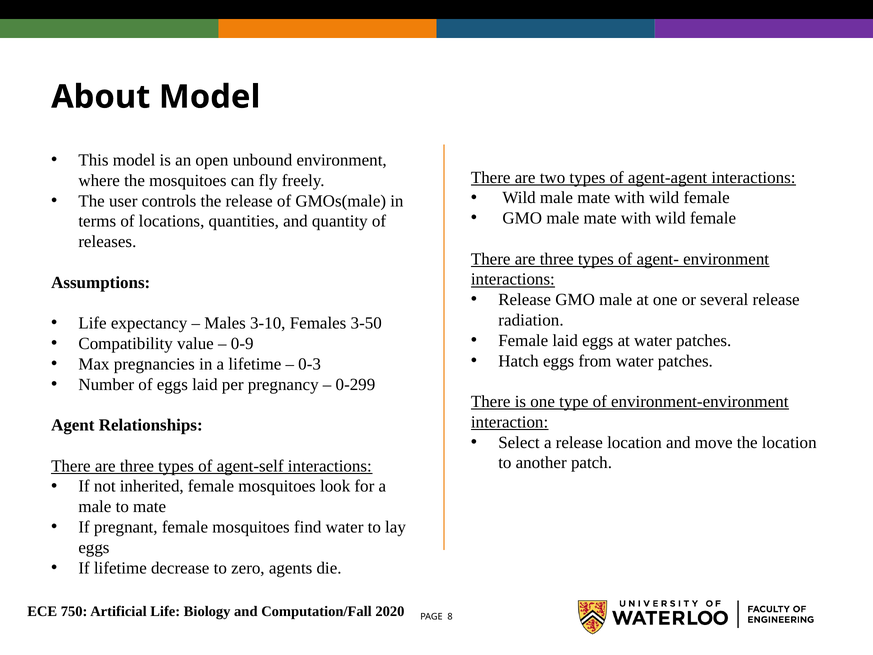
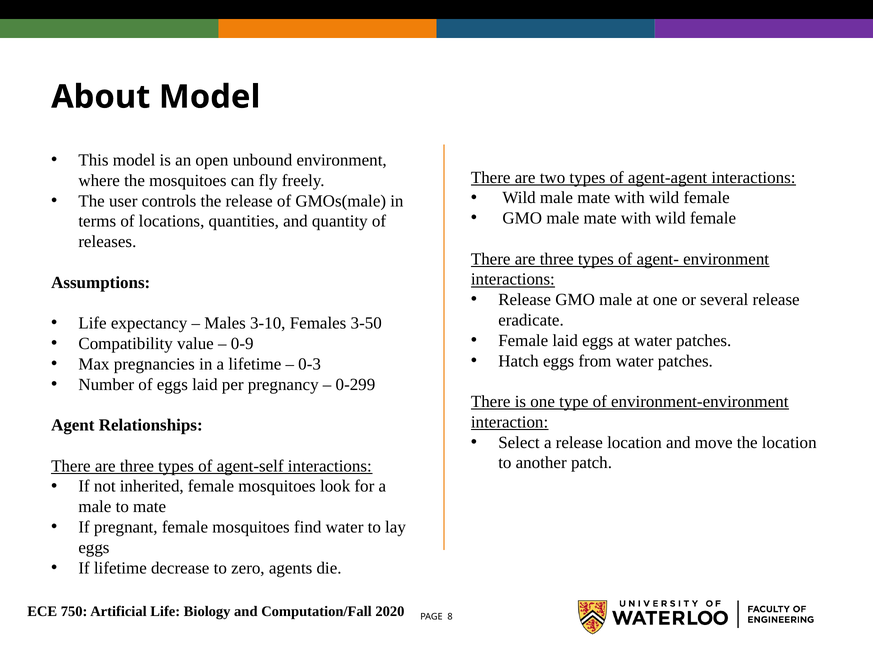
radiation: radiation -> eradicate (531, 320)
